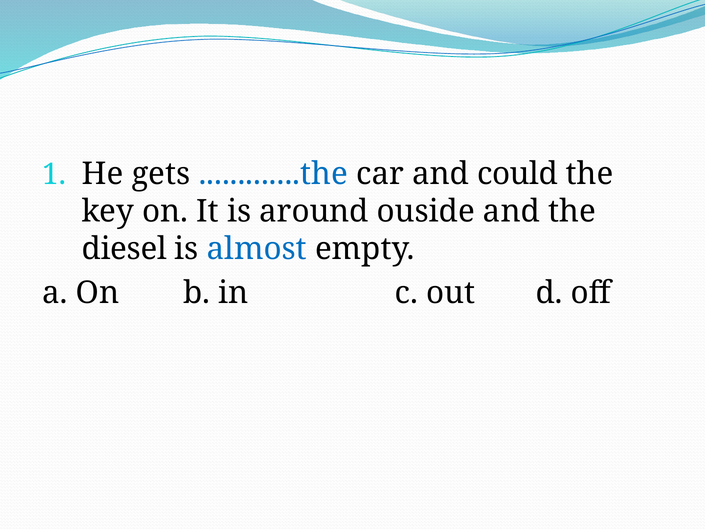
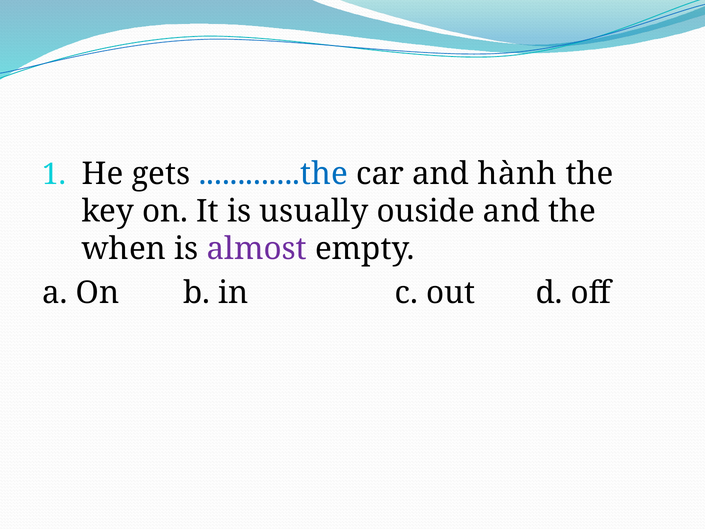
could: could -> hành (517, 174)
around: around -> usually (314, 211)
diesel: diesel -> when (124, 249)
almost colour: blue -> purple (257, 249)
